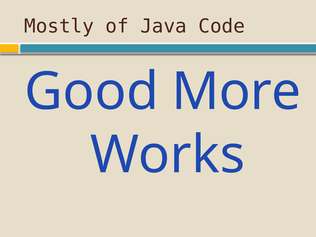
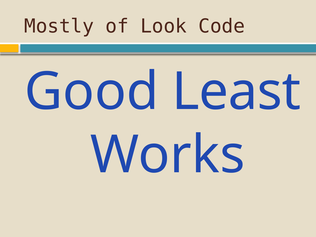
Java: Java -> Look (164, 26)
More: More -> Least (236, 92)
